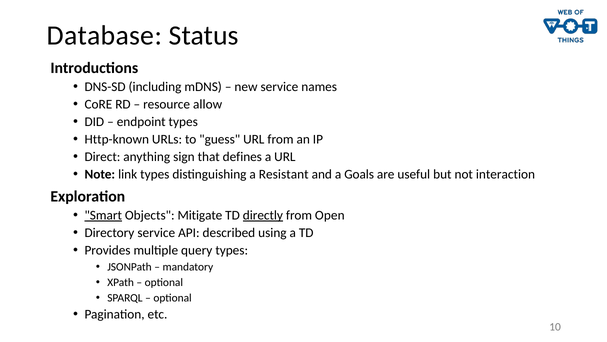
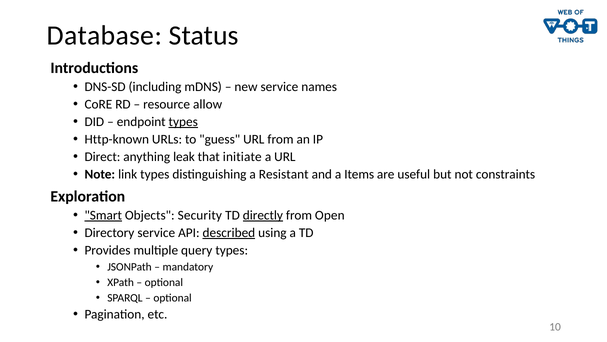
types underline: none -> present (183, 122)
sign: sign -> leak (184, 157)
defines: defines -> initiate (242, 157)
Goals: Goals -> Items (359, 174)
interaction: interaction -> constraints (506, 174)
Mitigate: Mitigate -> Security (200, 215)
described underline: none -> present (229, 232)
